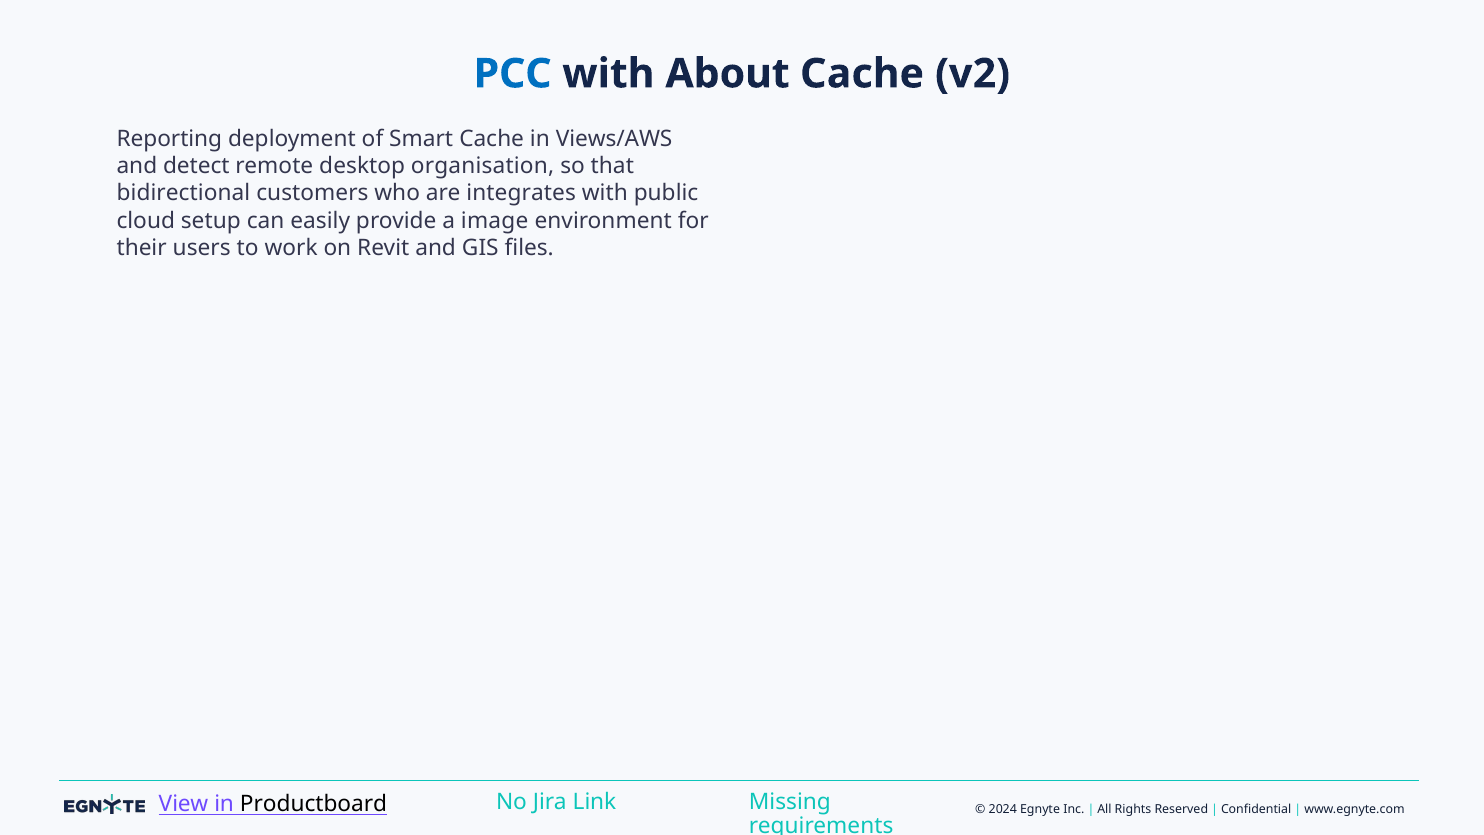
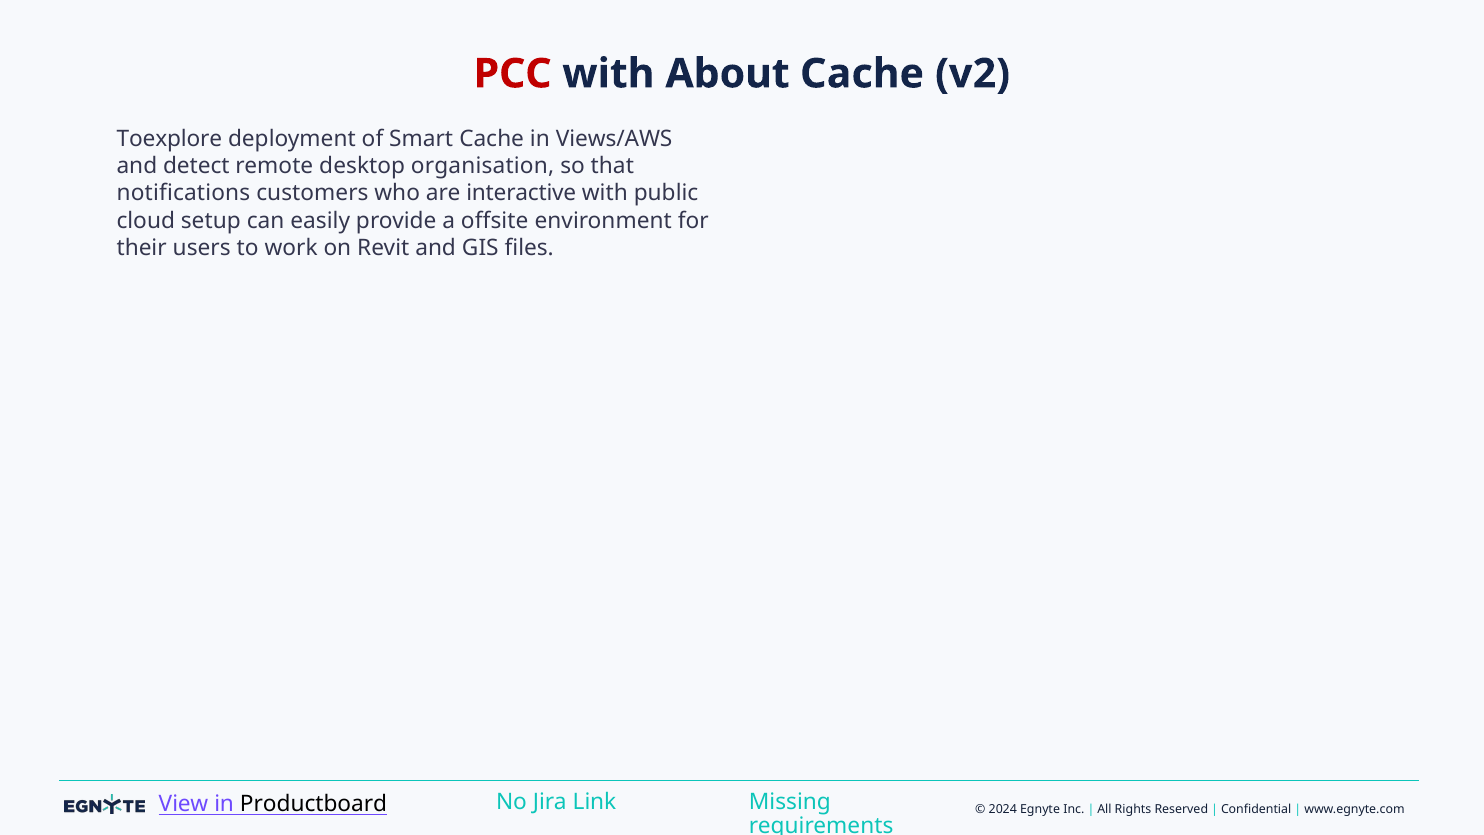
PCC colour: blue -> red (513, 74)
Reporting: Reporting -> Toexplore (169, 139)
bidirectional: bidirectional -> notifications (183, 193)
integrates: integrates -> interactive (521, 193)
image: image -> offsite (495, 221)
